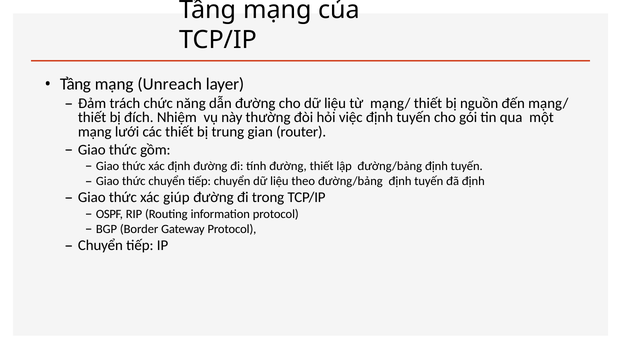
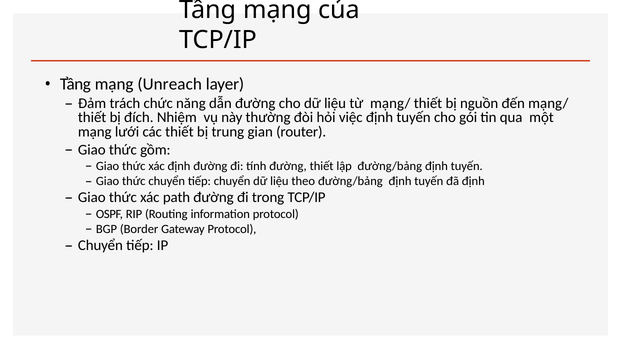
giúp: giúp -> path (177, 198)
